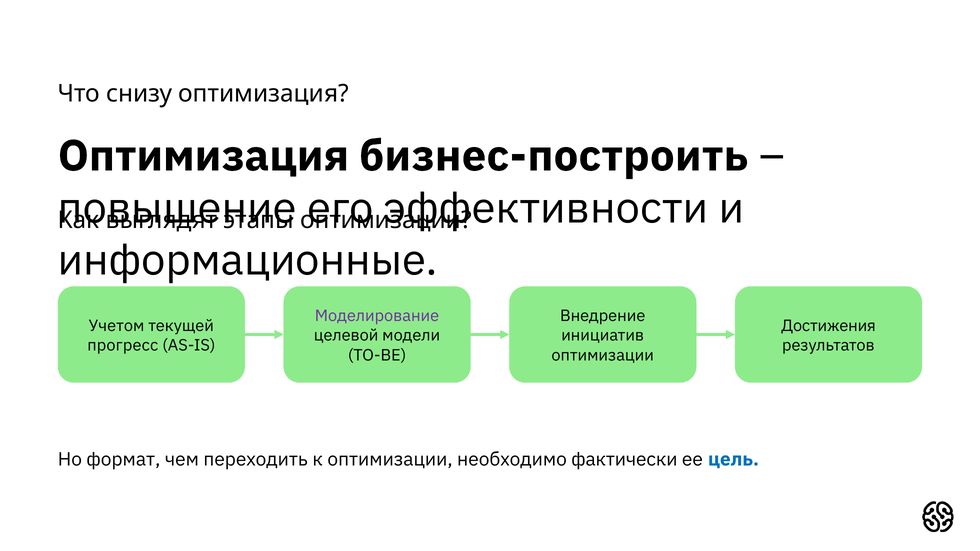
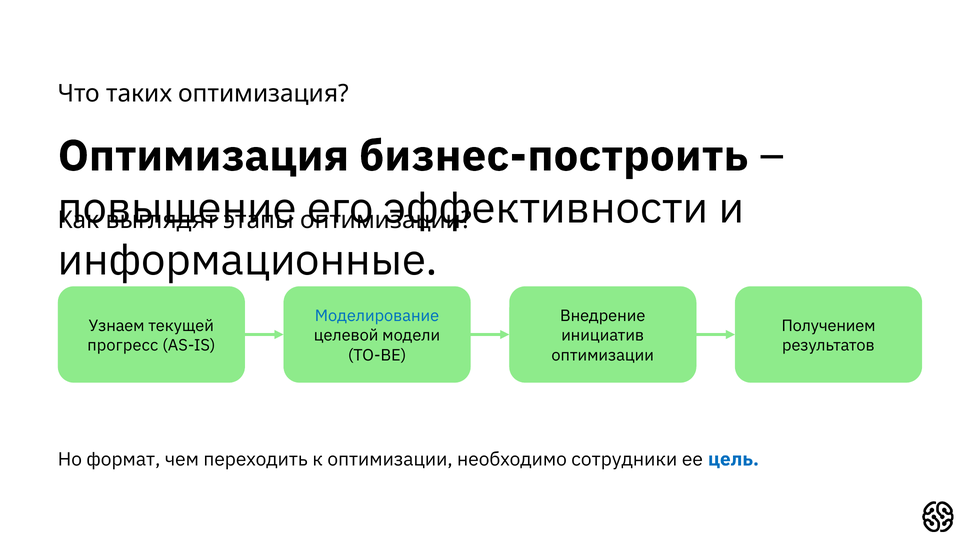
снизу: снизу -> таких (139, 94)
Моделирование colour: purple -> blue (377, 316)
Учетом: Учетом -> Узнаем (117, 326)
Достижения: Достижения -> Получением (829, 326)
фактически: фактически -> сотрудники (624, 459)
